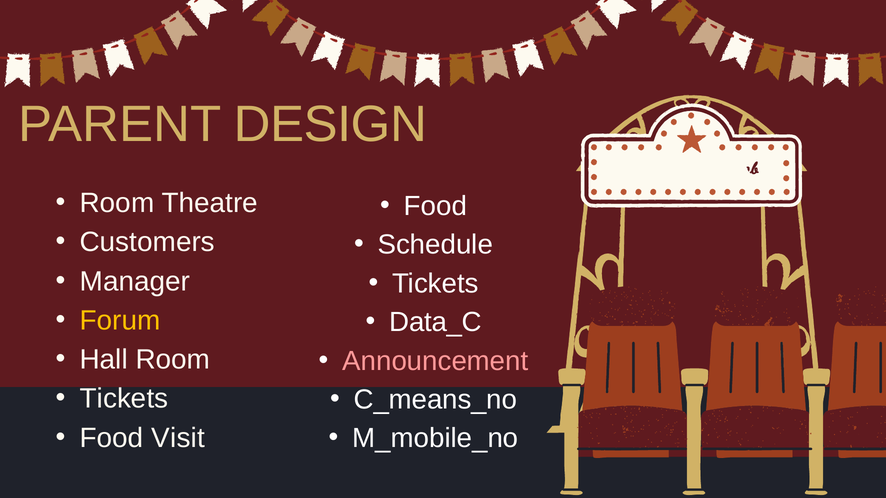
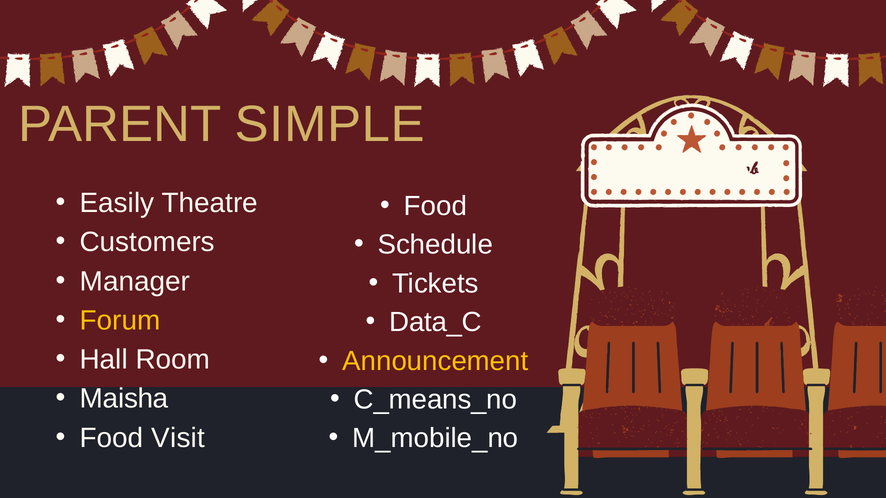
DESIGN: DESIGN -> SIMPLE (330, 124)
Room: Room -> Easily (117, 203)
Announcement colour: pink -> yellow (435, 361)
Tickets: Tickets -> Maisha (124, 399)
